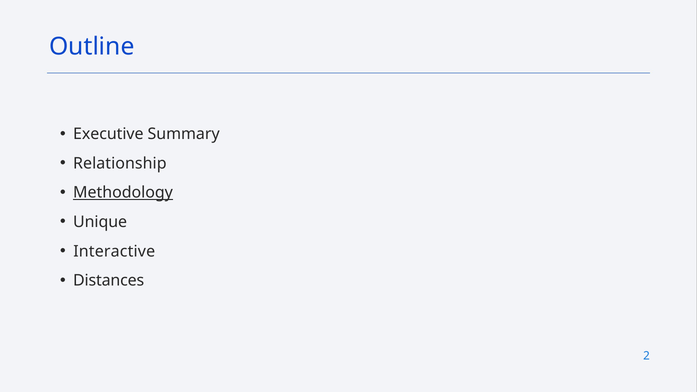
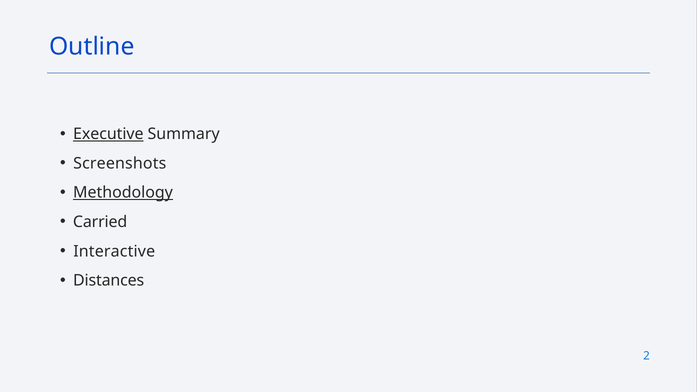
Executive underline: none -> present (108, 134)
Relationship: Relationship -> Screenshots (120, 163)
Unique: Unique -> Carried (100, 222)
